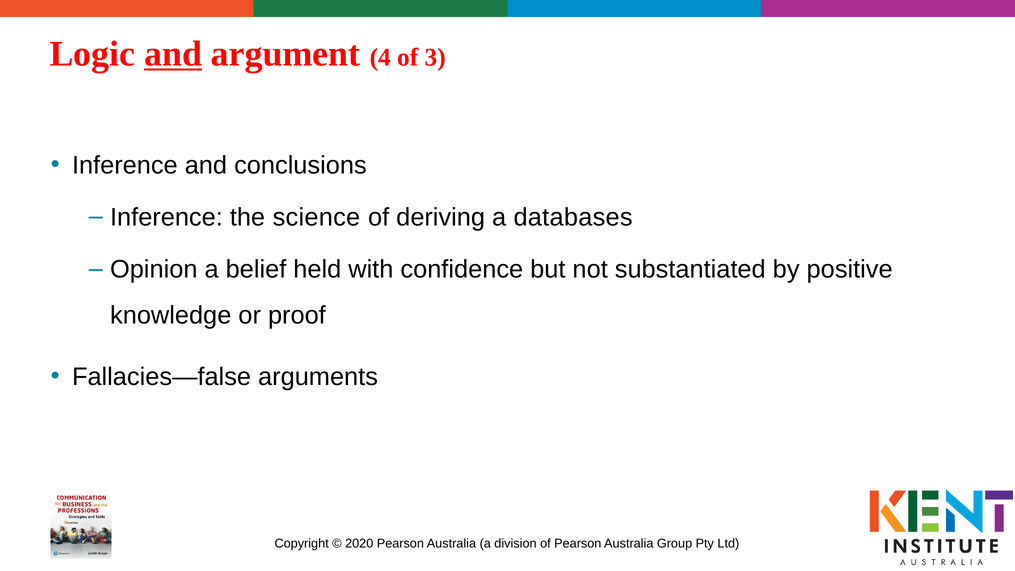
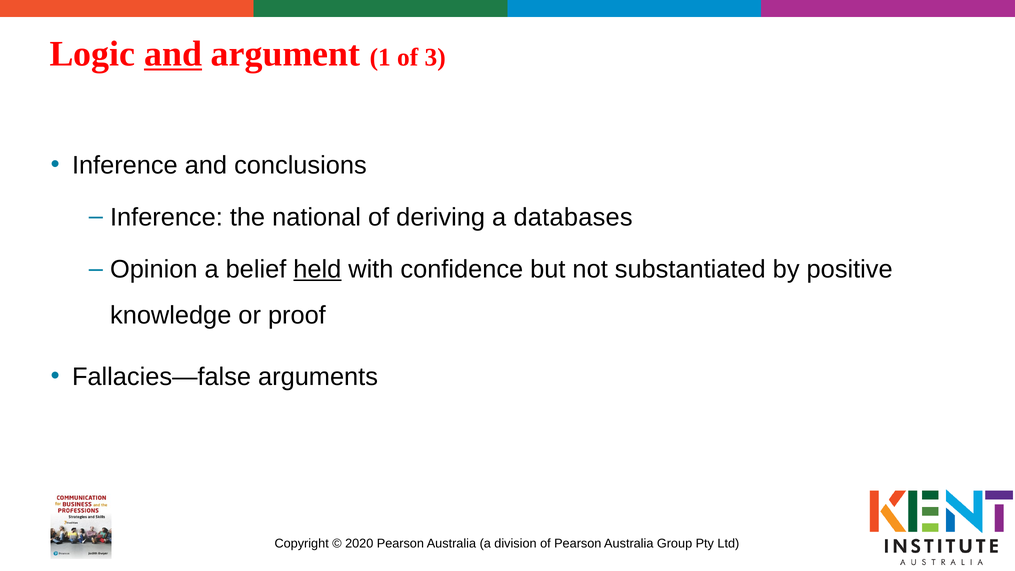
4: 4 -> 1 (380, 57)
science: science -> national (317, 217)
held underline: none -> present (317, 270)
